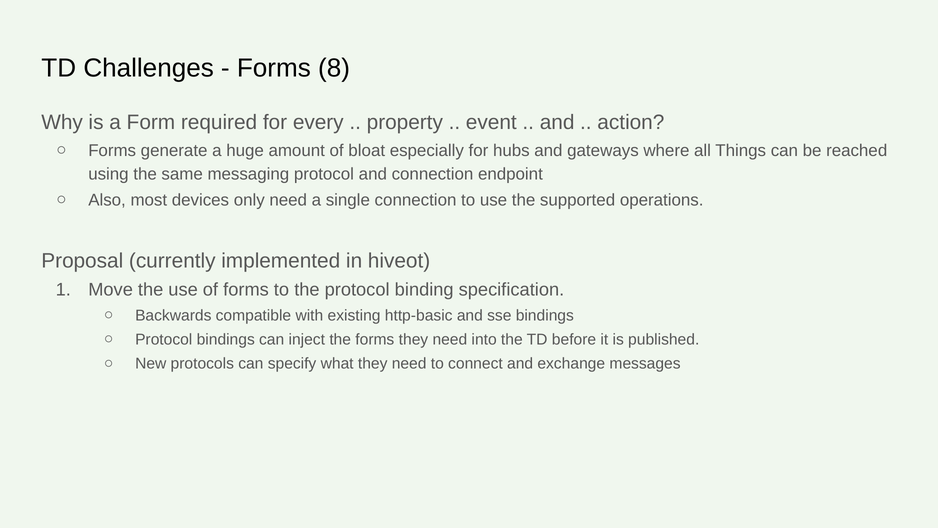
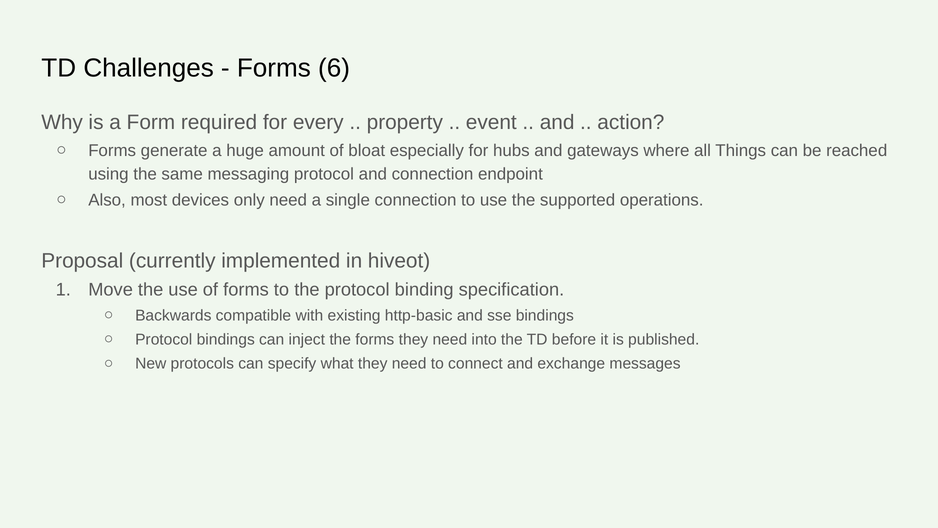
8: 8 -> 6 (334, 68)
